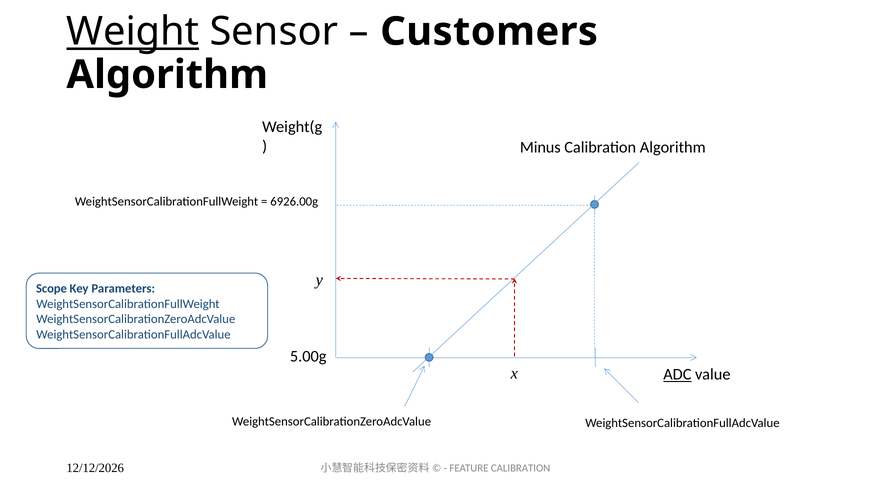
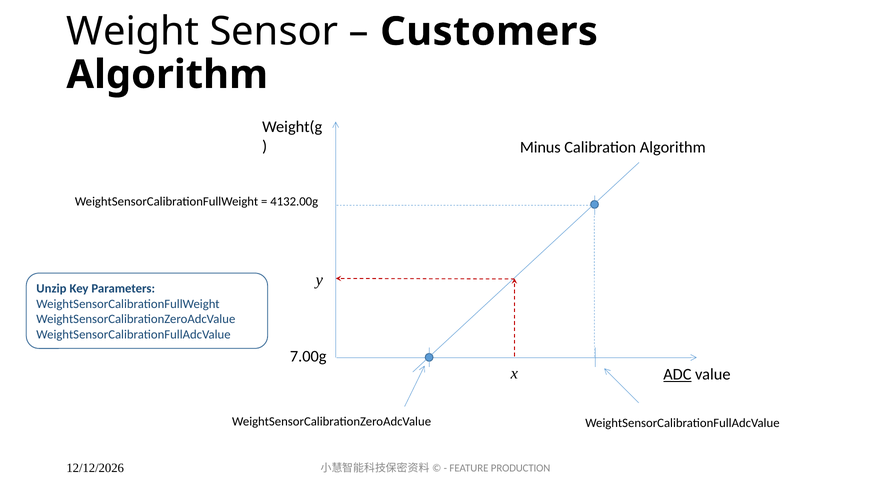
Weight underline: present -> none (133, 32)
6926.00g: 6926.00g -> 4132.00g (294, 201)
Scope: Scope -> Unzip (51, 289)
5.00g: 5.00g -> 7.00g (308, 356)
FEATURE CALIBRATION: CALIBRATION -> PRODUCTION (521, 468)
